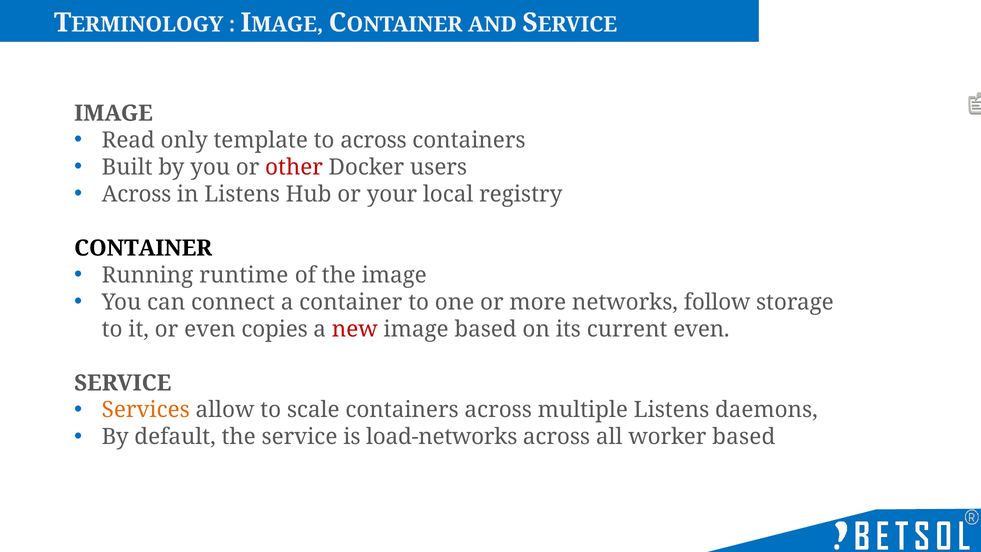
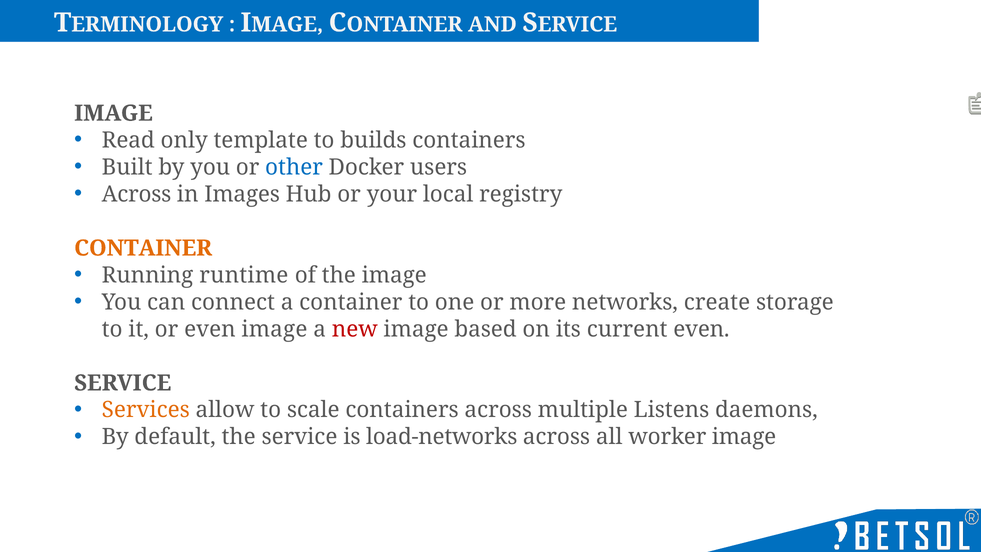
to across: across -> builds (373, 140)
other colour: red -> blue (294, 167)
in Listens: Listens -> Images (242, 194)
CONTAINER colour: black -> orange (143, 248)
follow: follow -> create (717, 302)
even copies: copies -> image (274, 329)
worker based: based -> image (744, 437)
